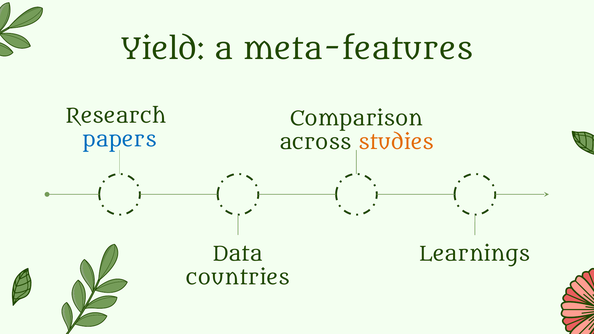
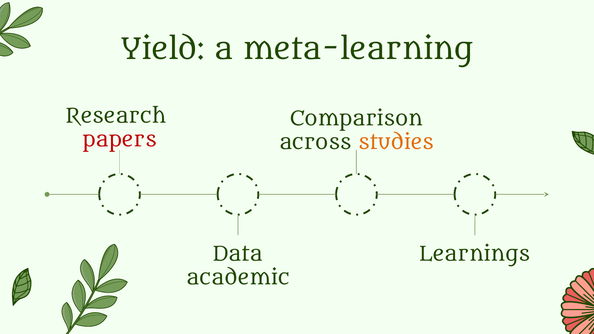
meta-features: meta-features -> meta-learning (358, 50)
papers colour: blue -> red (119, 140)
countries: countries -> academic (238, 278)
